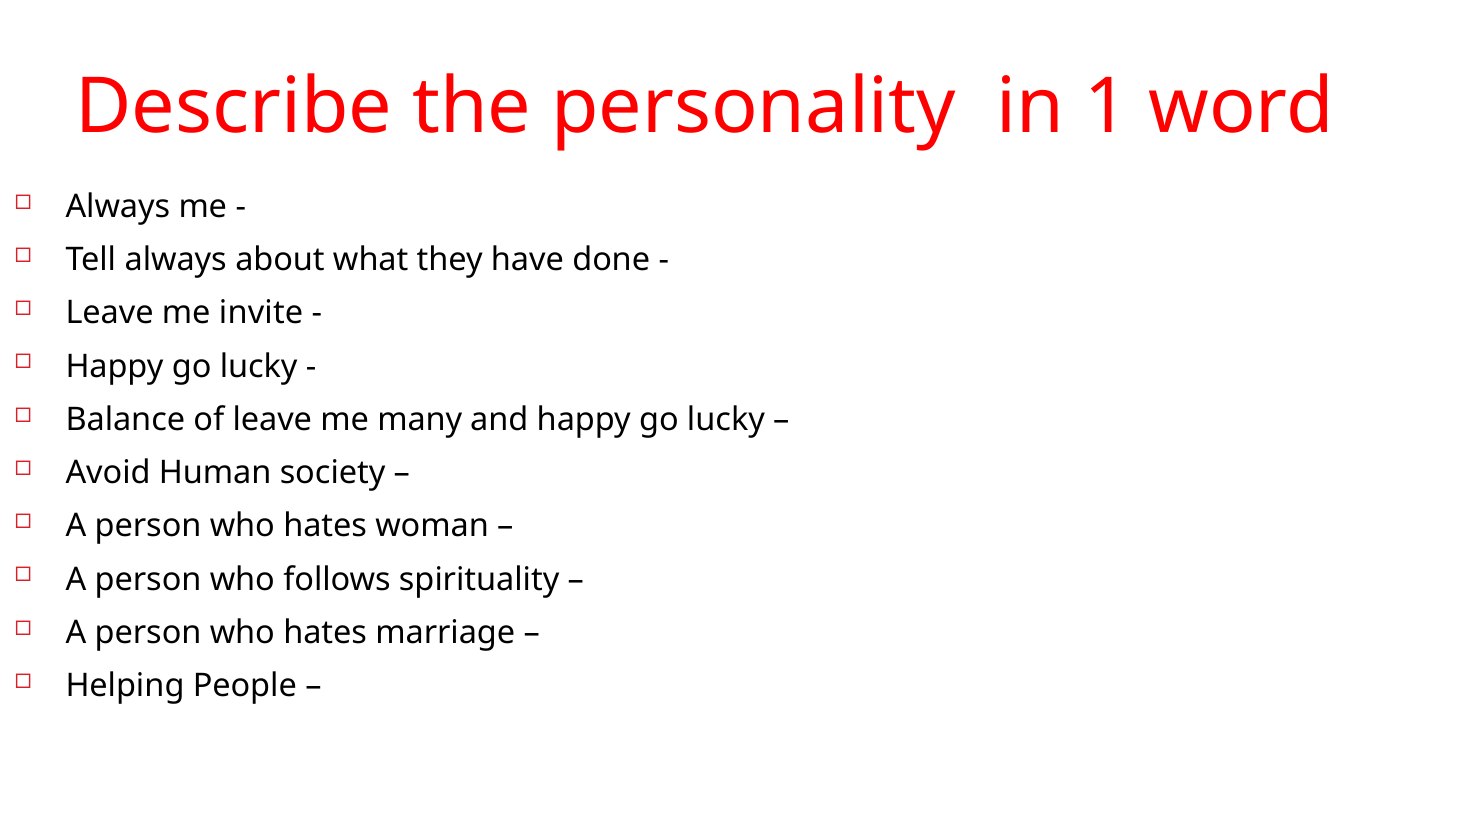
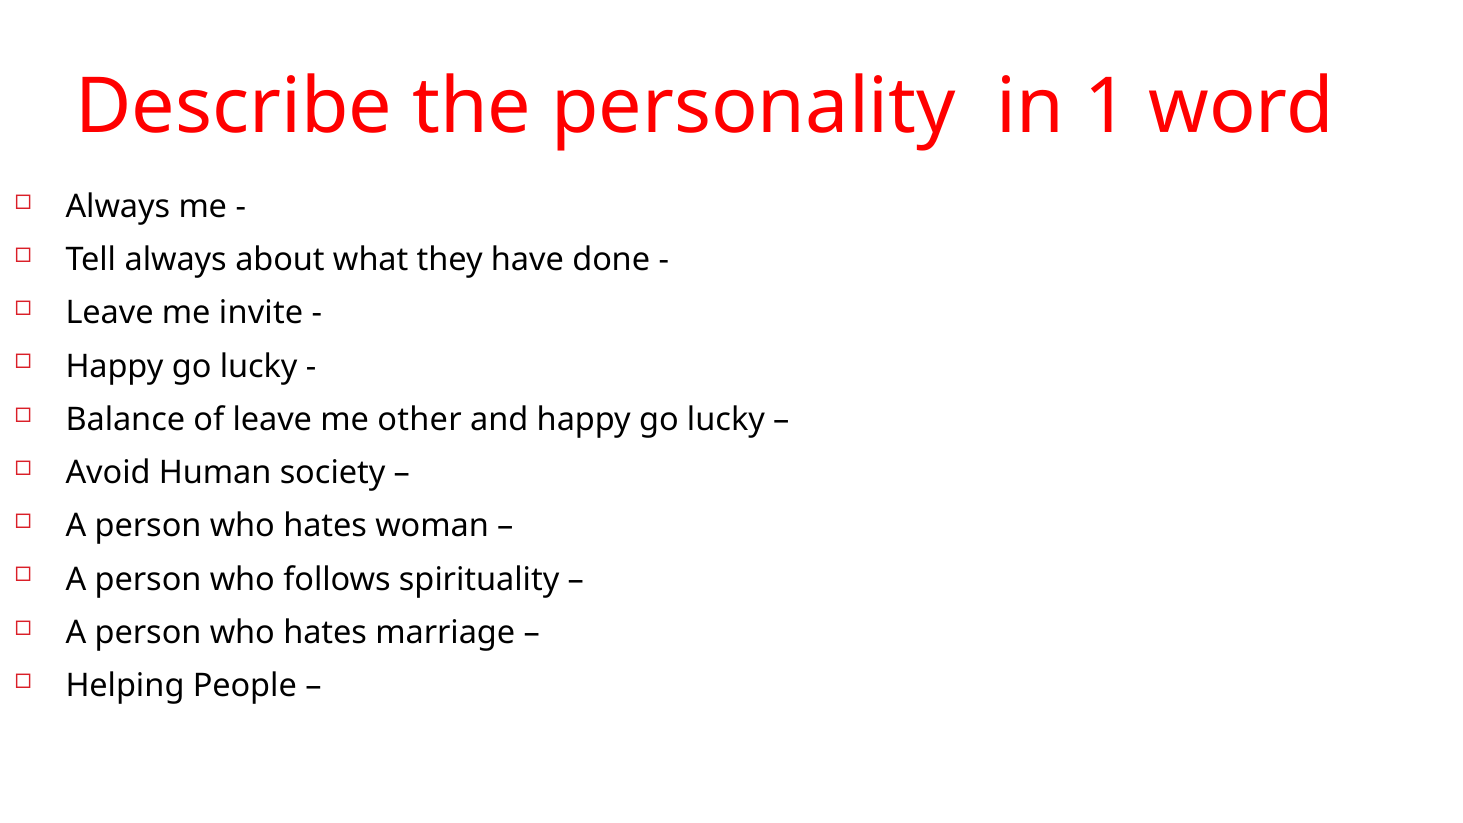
many: many -> other (420, 420)
